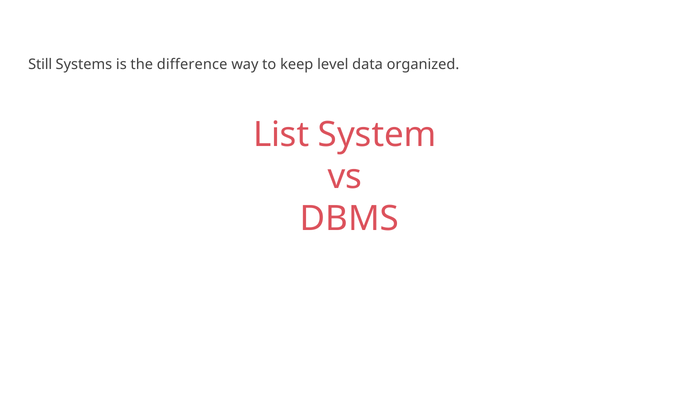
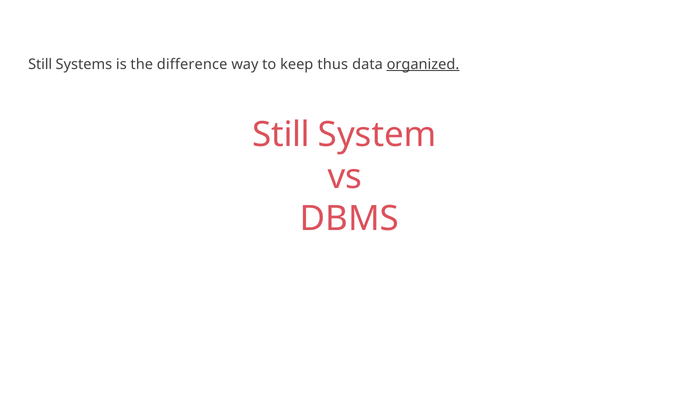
level: level -> thus (333, 64)
organized underline: none -> present (423, 64)
List: List -> Still (281, 135)
